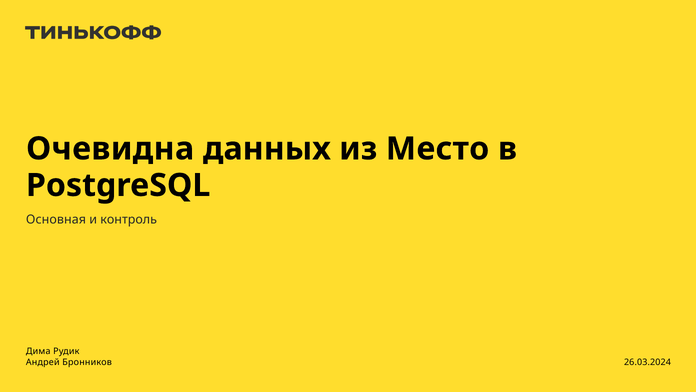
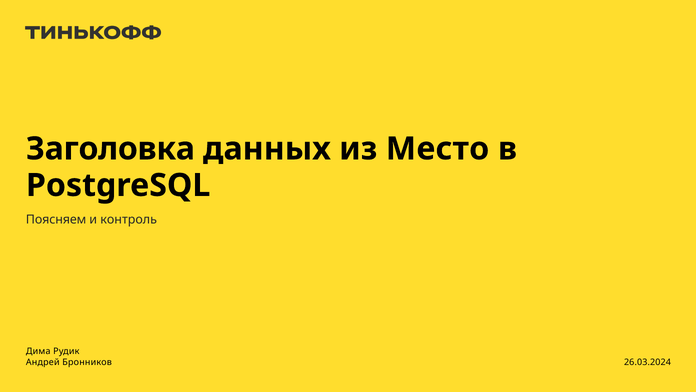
Очевидна: Очевидна -> Заголовка (110, 149)
Основная: Основная -> Поясняем (56, 220)
